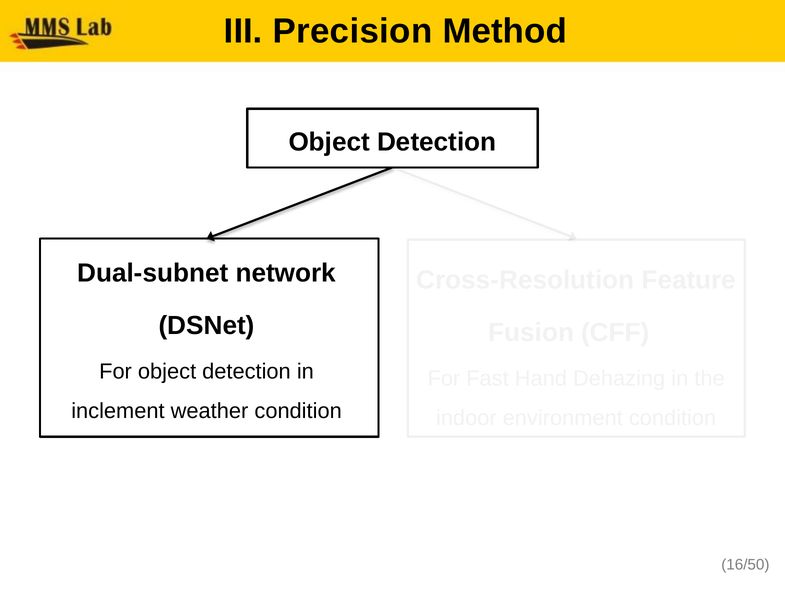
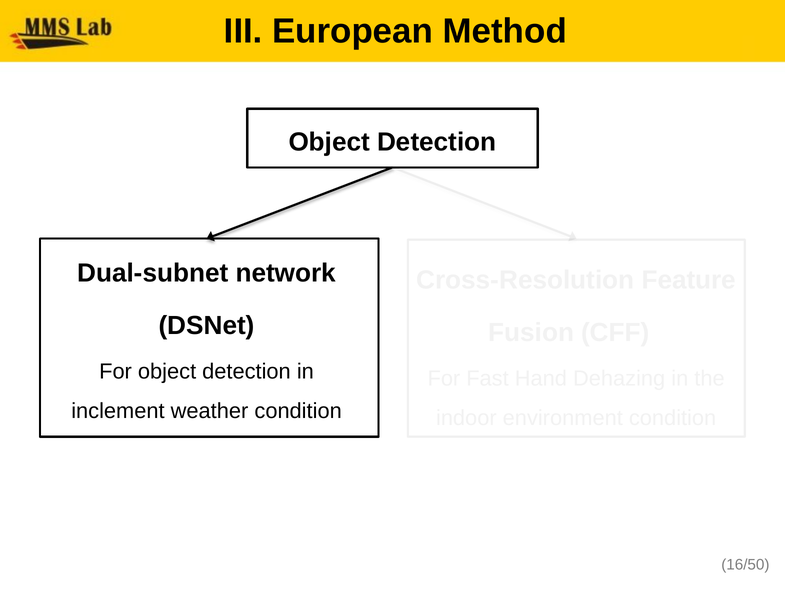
Precision: Precision -> European (353, 31)
